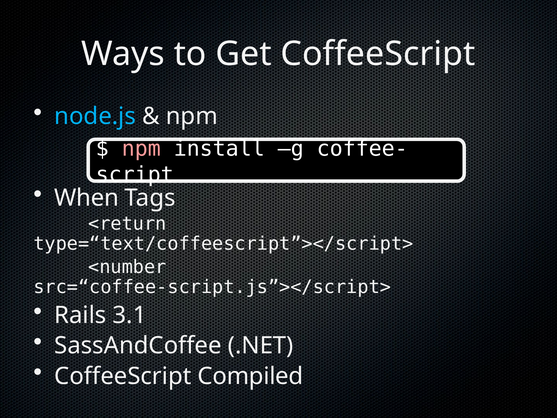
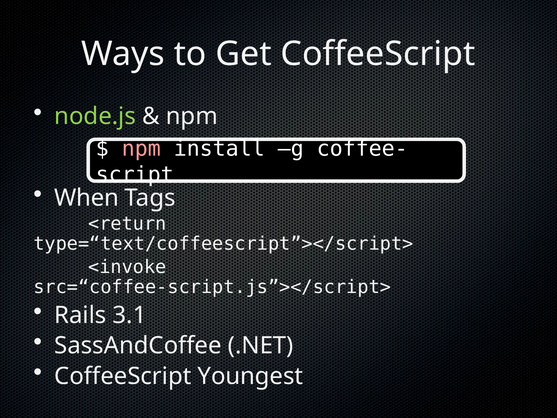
node.js colour: light blue -> light green (95, 116)
<number: <number -> <invoke (127, 267)
Compiled: Compiled -> Youngest (250, 376)
